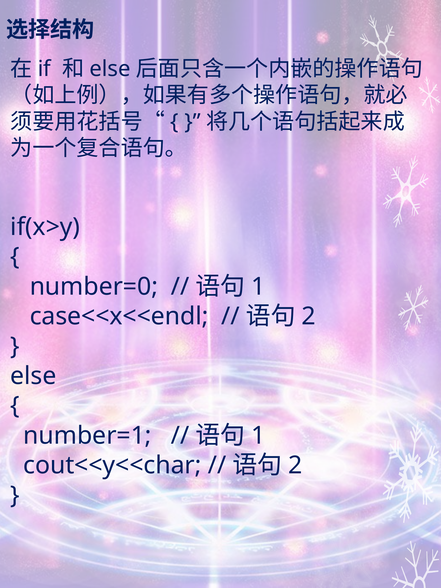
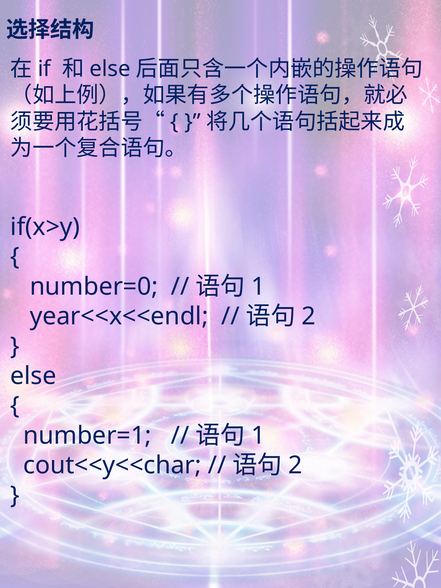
case<<x<<endl: case<<x<<endl -> year<<x<<endl (119, 316)
